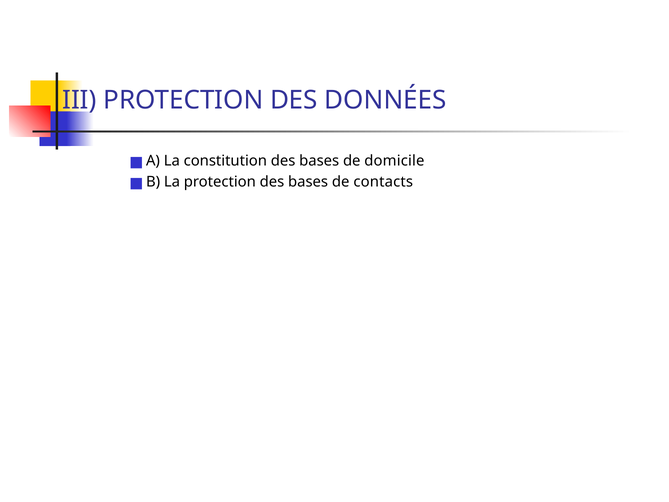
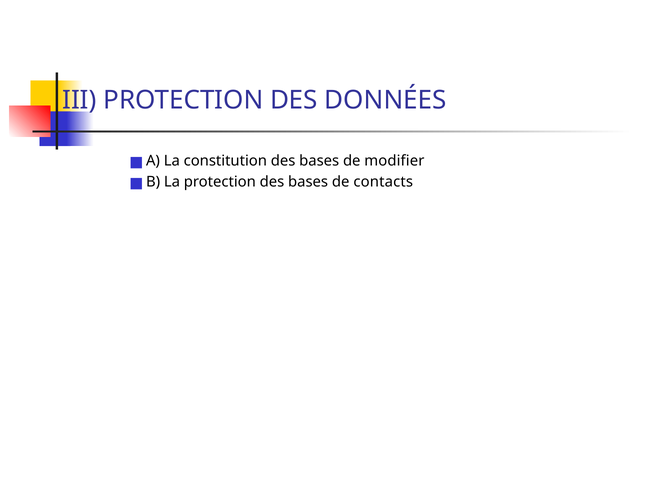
domicile: domicile -> modifier (394, 161)
